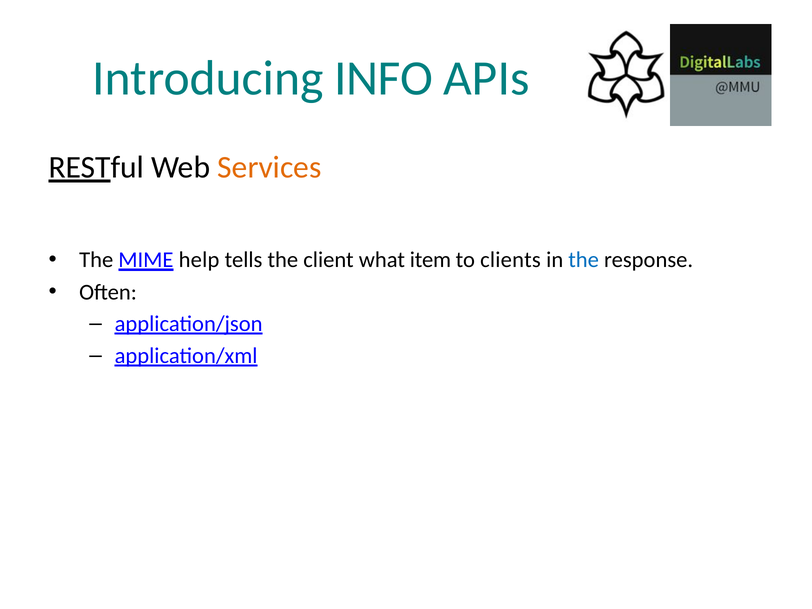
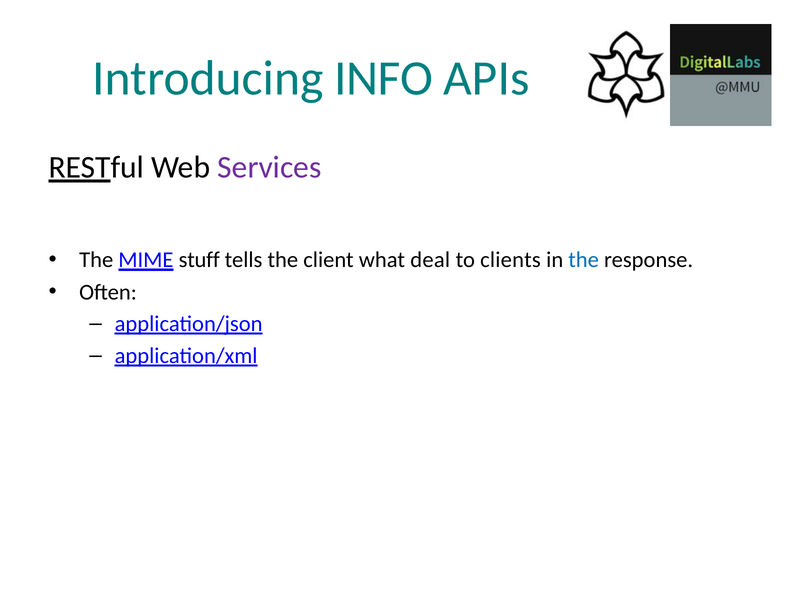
Services colour: orange -> purple (269, 167)
help: help -> stuff (199, 260)
item: item -> deal (430, 260)
